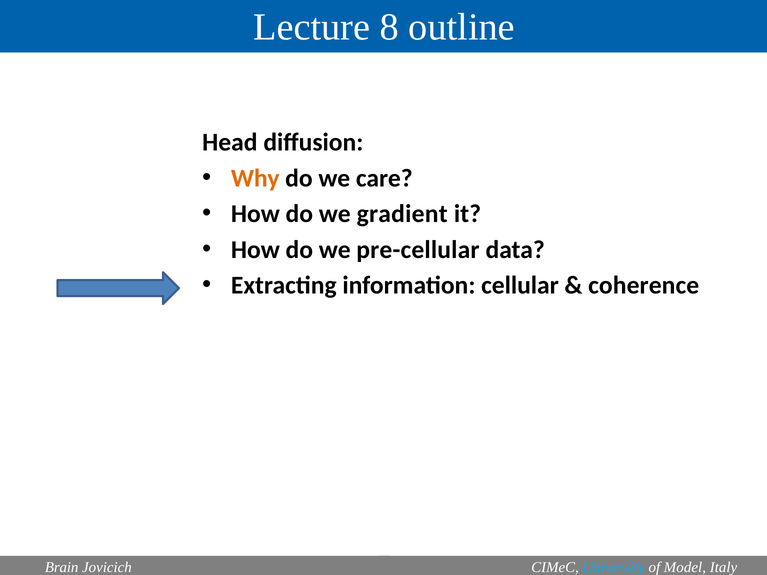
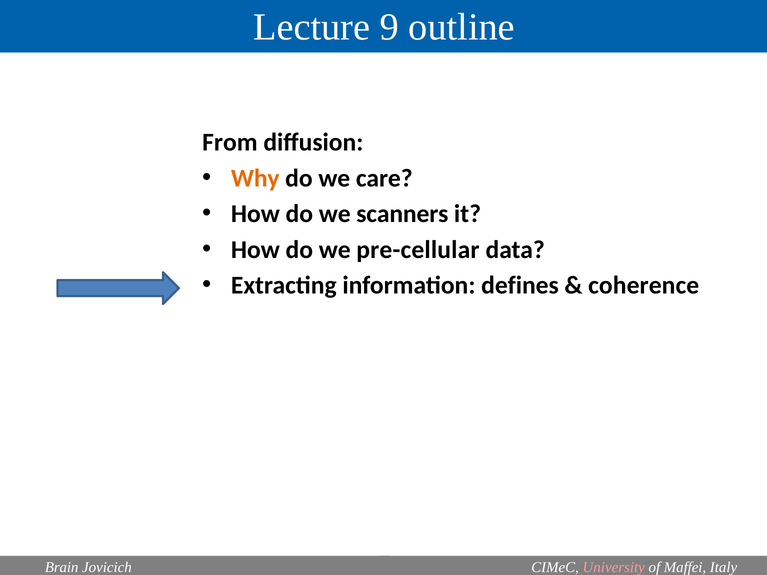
8: 8 -> 9 (389, 27)
Head: Head -> From (230, 142)
gradient: gradient -> scanners (402, 214)
cellular: cellular -> defines (520, 285)
University colour: light blue -> pink (614, 567)
Model: Model -> Maffei (685, 567)
